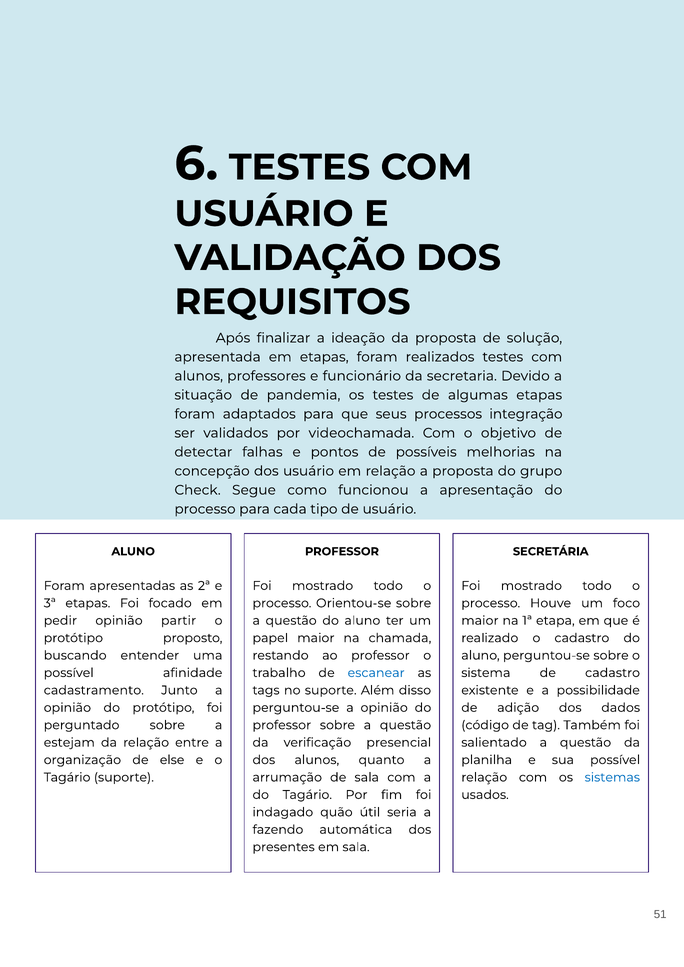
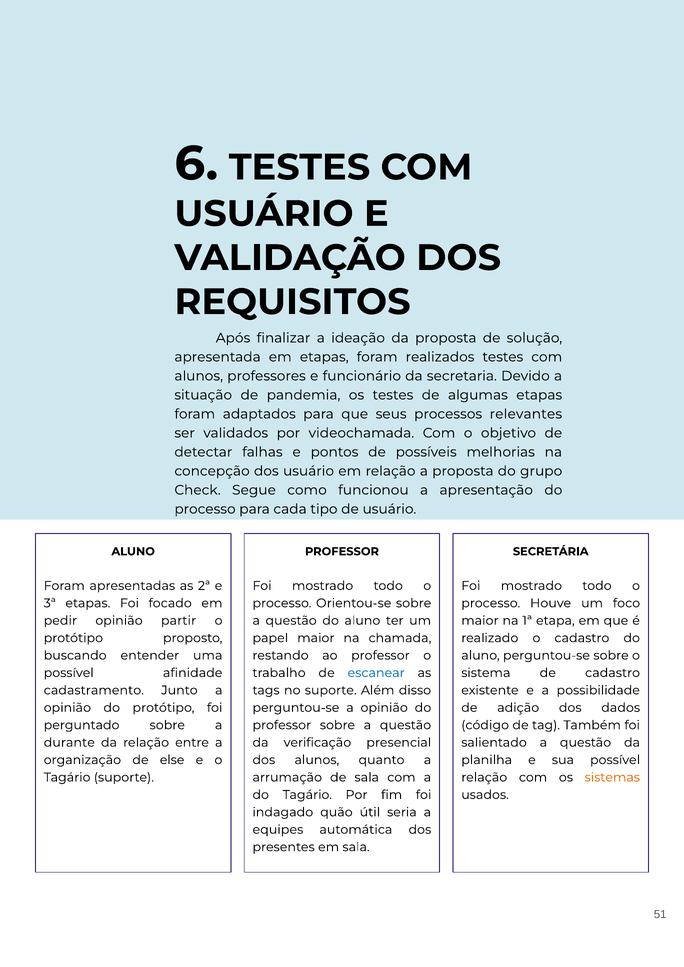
integração: integração -> relevantes (526, 414)
estejam: estejam -> durante (69, 743)
sistemas colour: blue -> orange (612, 778)
fazendo: fazendo -> equipes (278, 830)
